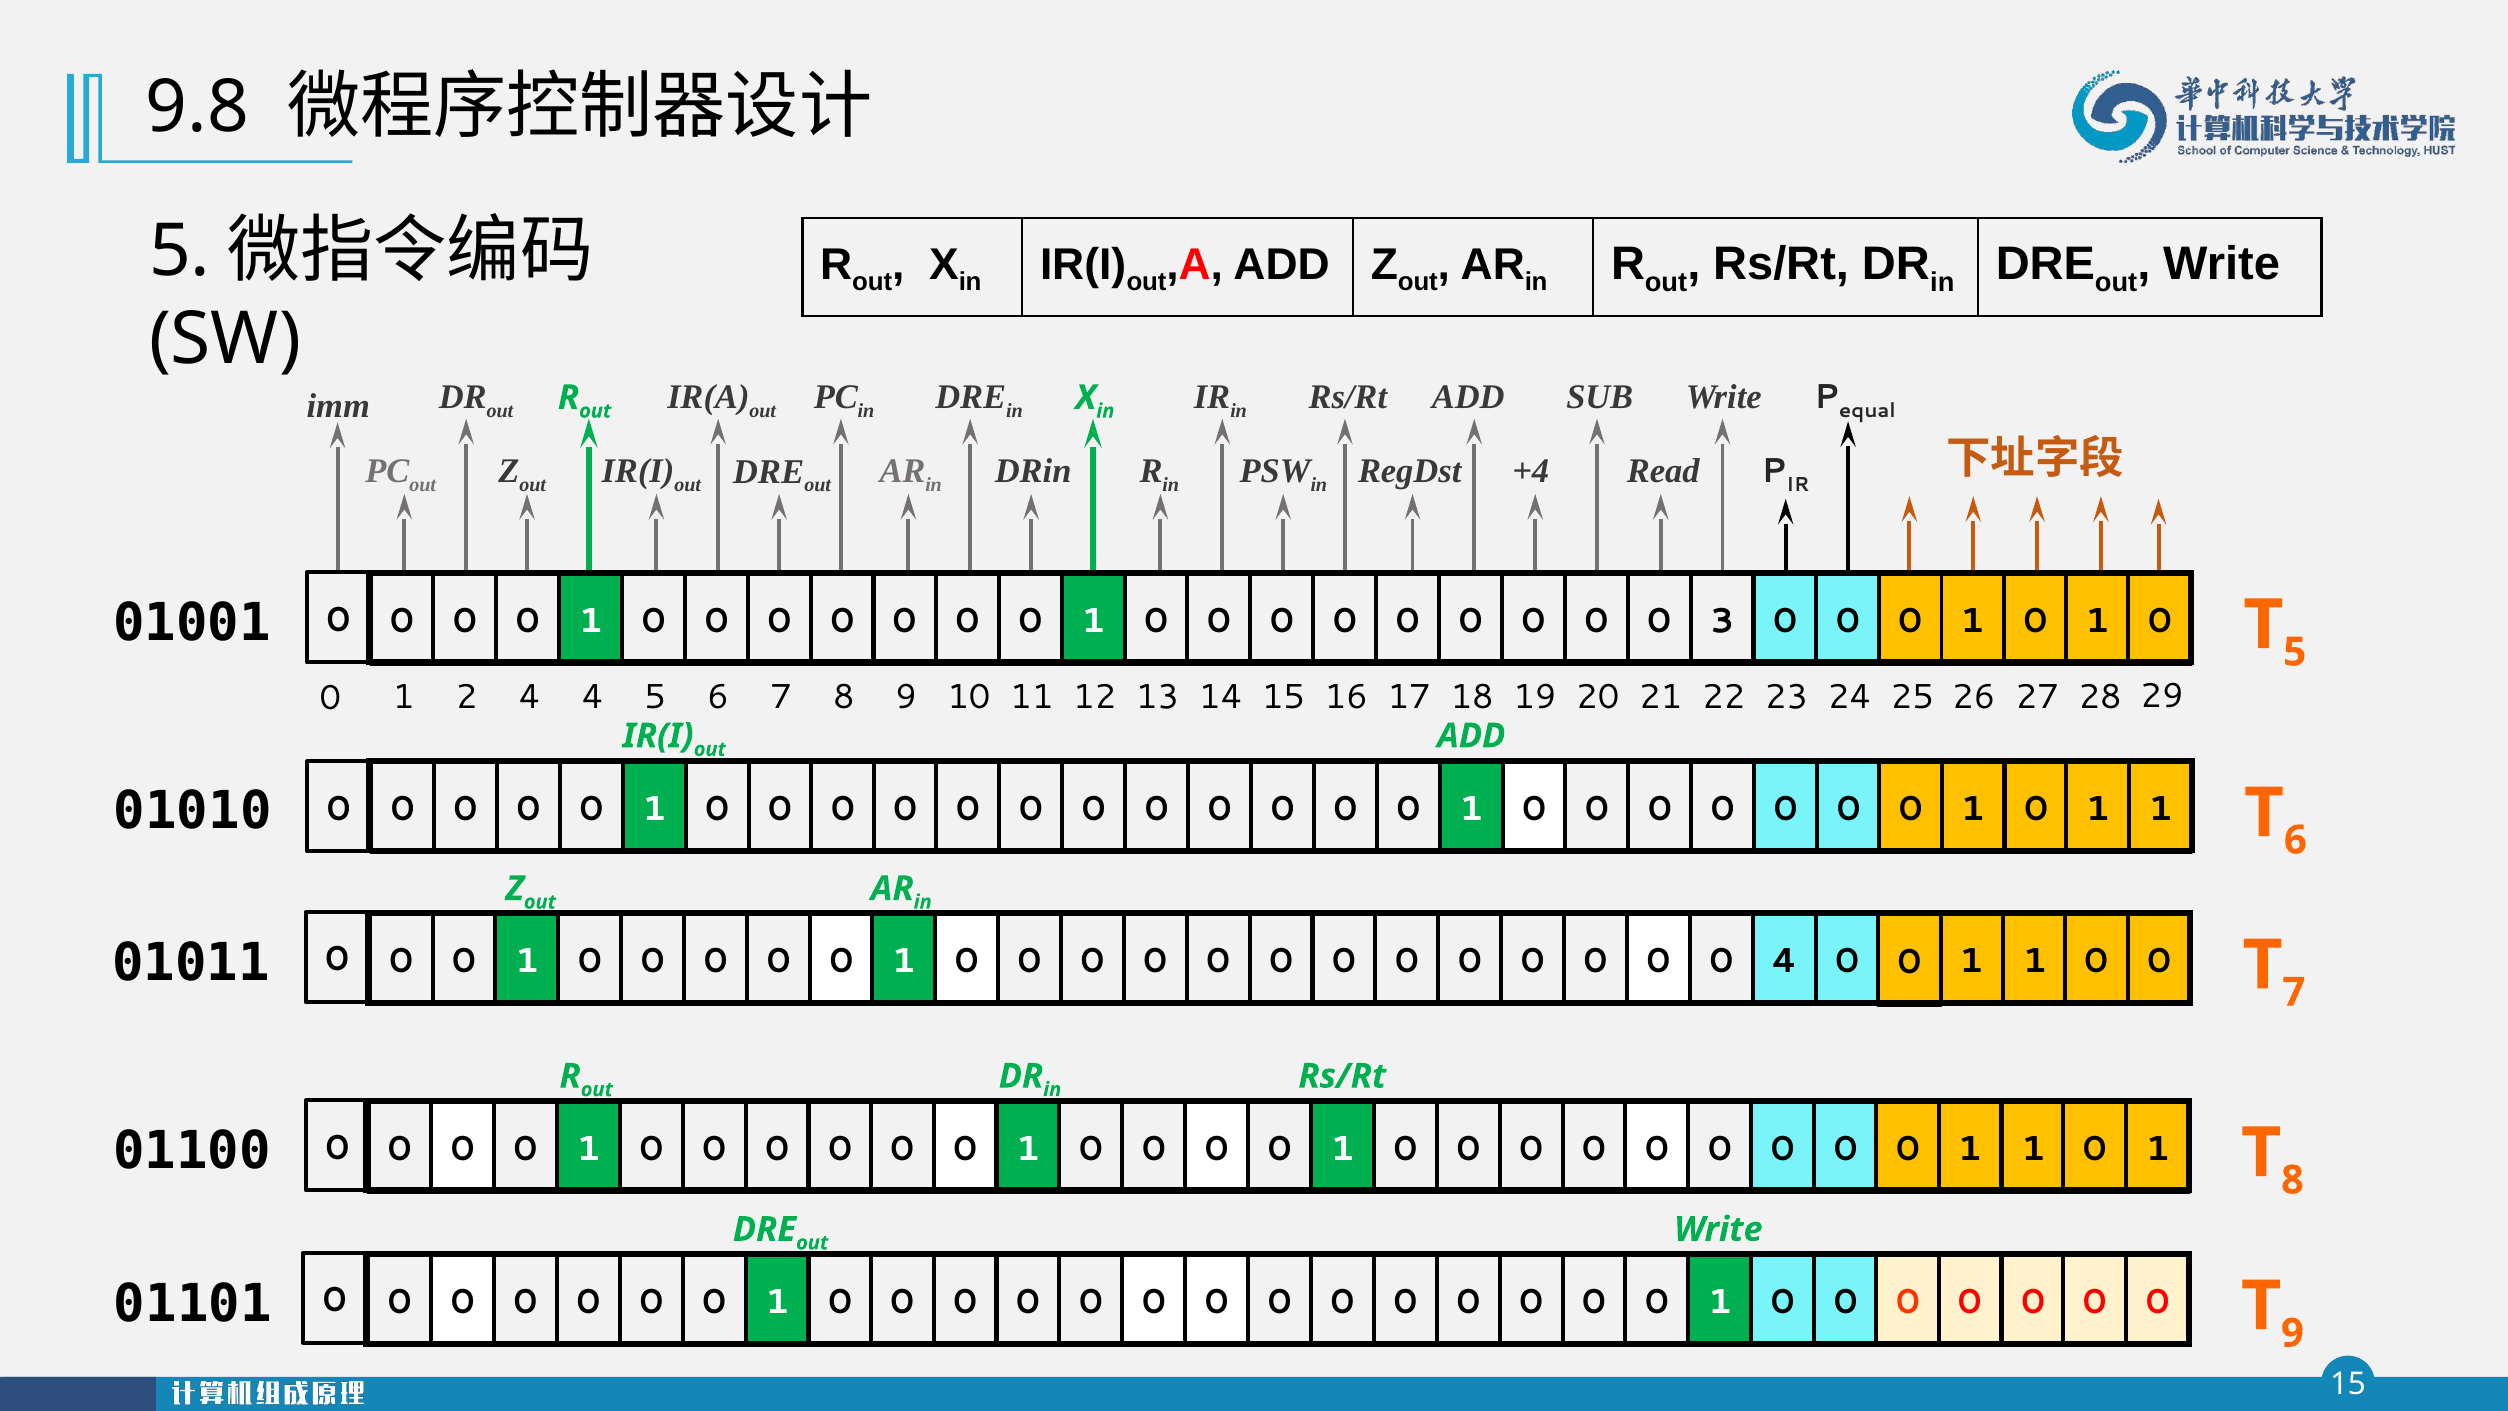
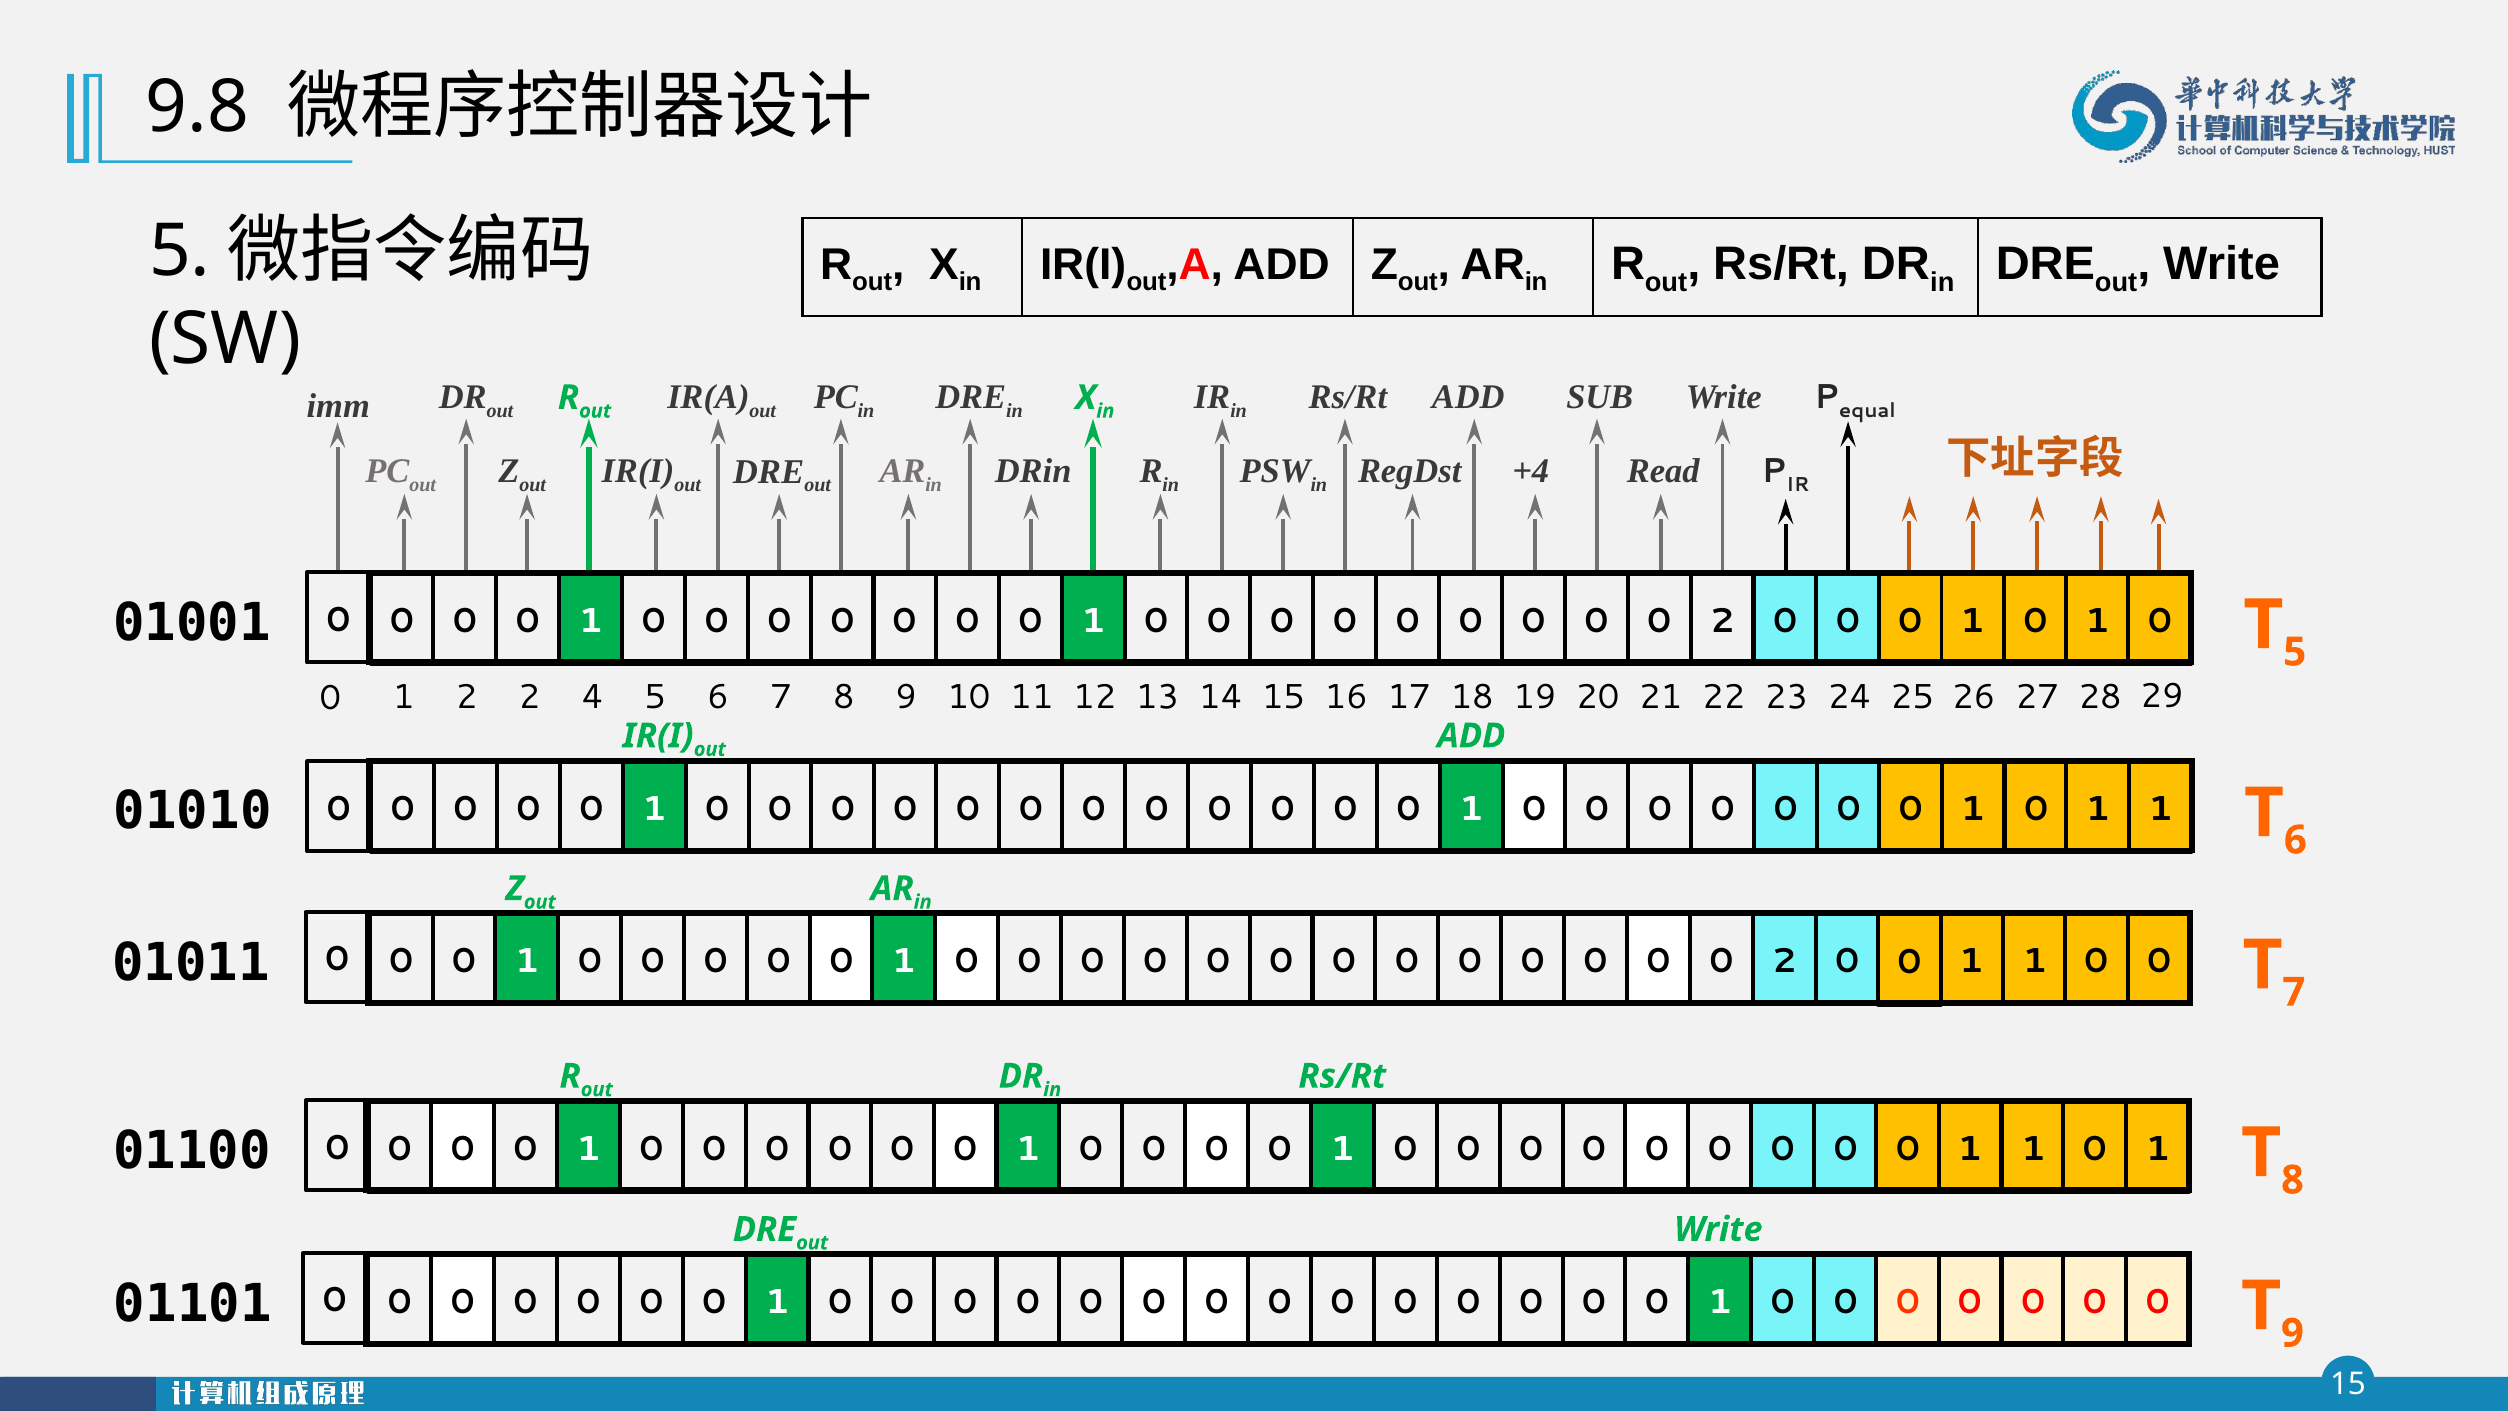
3: 3 -> 2 (1722, 621)
2 4: 4 -> 2 (529, 697)
4: 4 -> 2 (1784, 961)
